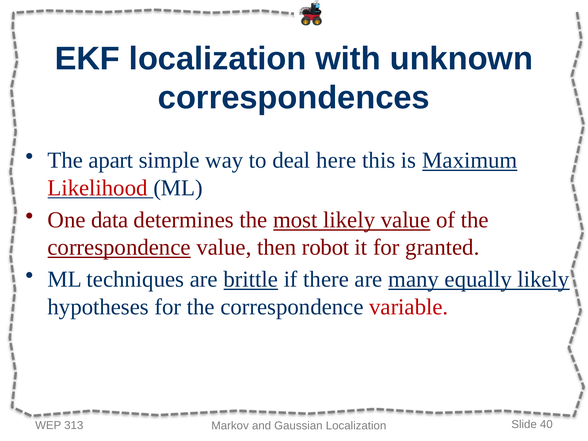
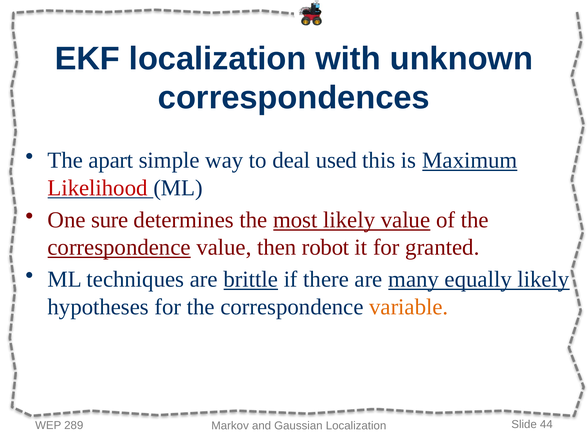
here: here -> used (336, 160)
data: data -> sure (110, 220)
variable colour: red -> orange (409, 307)
313: 313 -> 289 (74, 426)
40: 40 -> 44 (546, 424)
